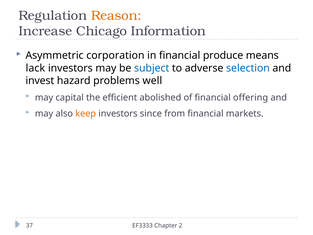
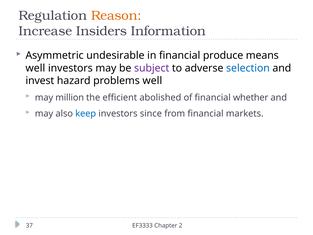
Chicago: Chicago -> Insiders (102, 31)
corporation: corporation -> undesirable (115, 55)
lack: lack -> well (35, 68)
subject colour: blue -> purple (152, 68)
capital: capital -> million (70, 97)
offering: offering -> whether (251, 97)
keep colour: orange -> blue (86, 114)
